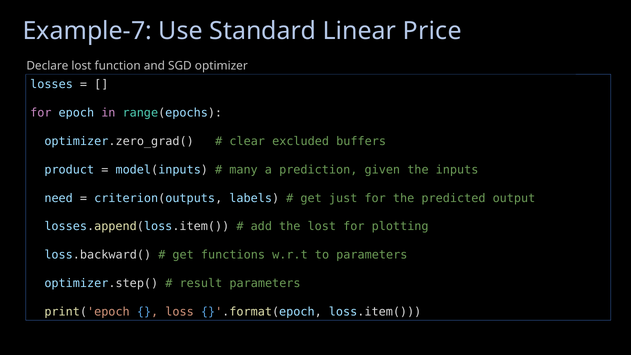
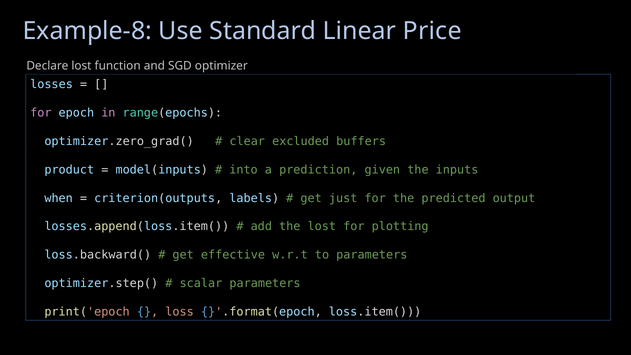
Example-7: Example-7 -> Example-8 (87, 31)
many: many -> into (244, 170)
need: need -> when (59, 198)
functions: functions -> effective (233, 255)
result: result -> scalar (201, 283)
